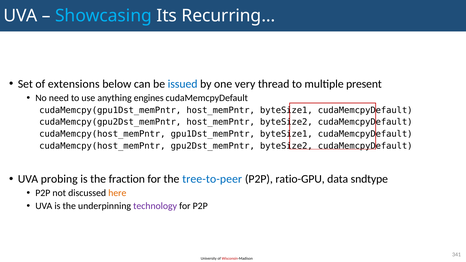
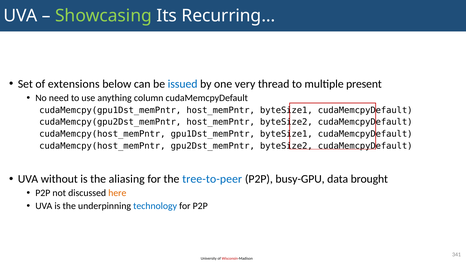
Showcasing colour: light blue -> light green (103, 16)
engines: engines -> column (149, 98)
probing: probing -> without (59, 179)
fraction: fraction -> aliasing (127, 179)
ratio-GPU: ratio-GPU -> busy-GPU (300, 179)
sndtype: sndtype -> brought (369, 179)
technology colour: purple -> blue (155, 206)
